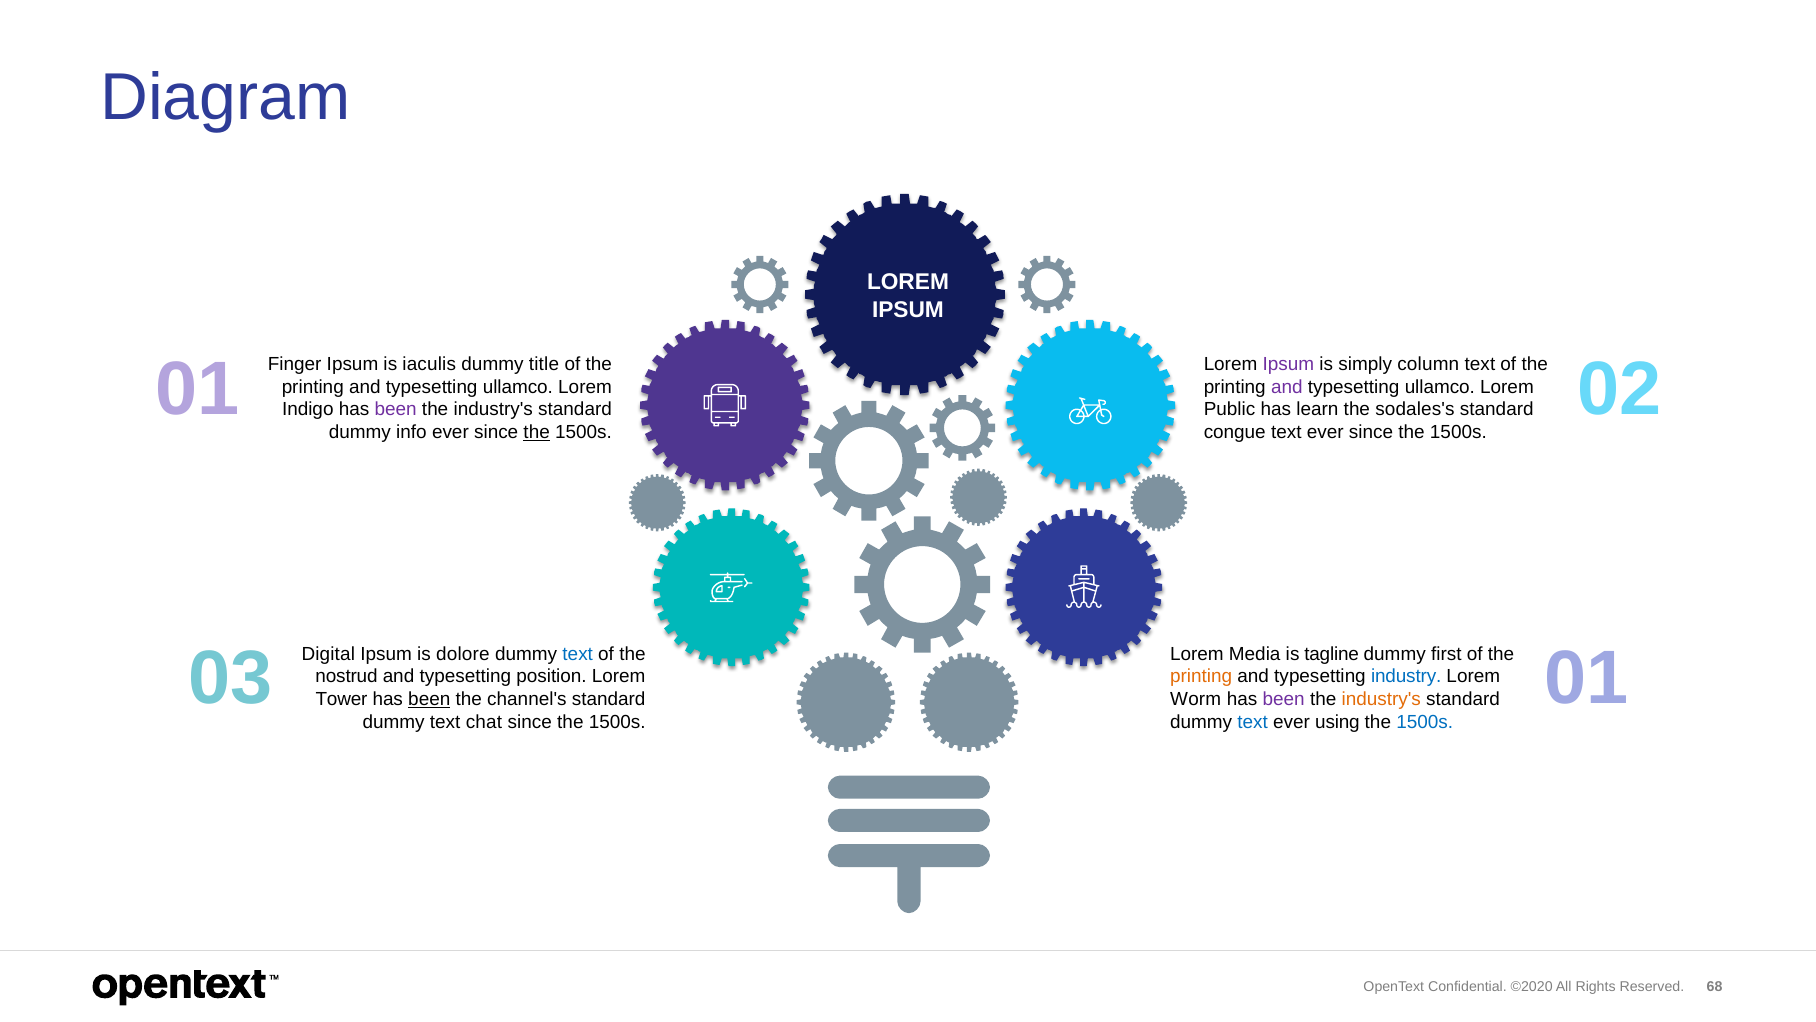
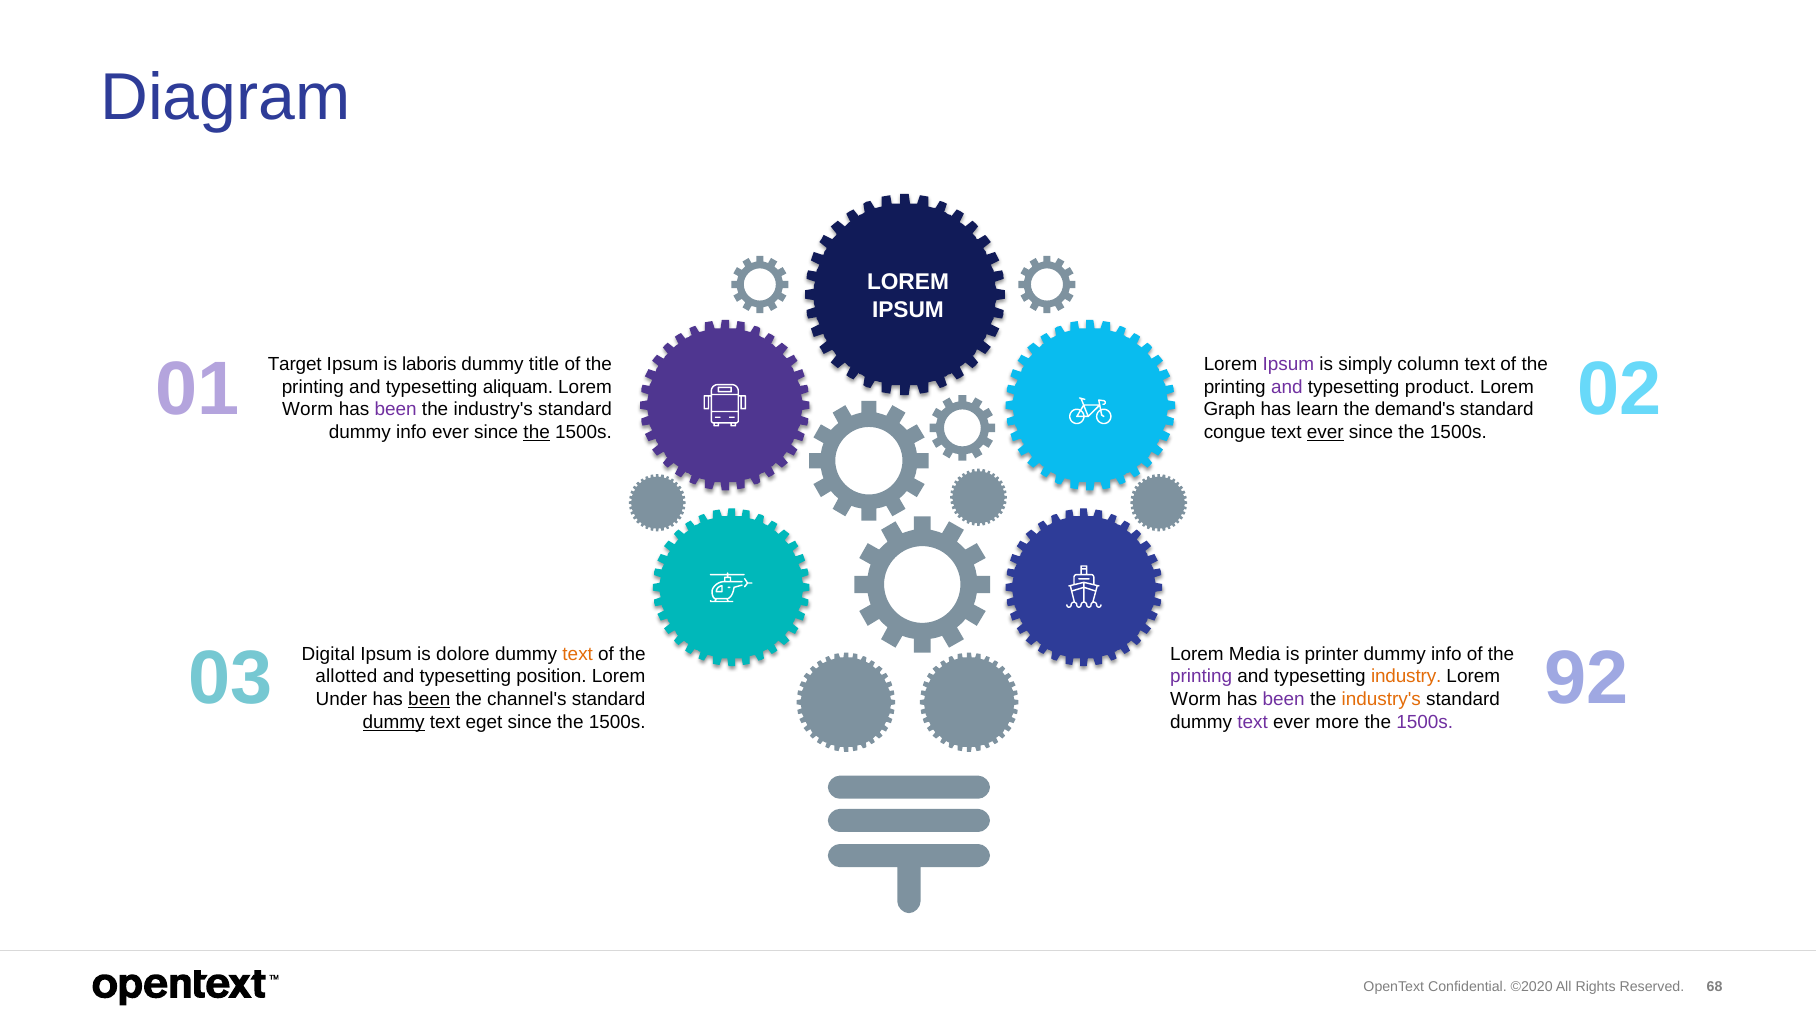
Finger: Finger -> Target (295, 364)
iaculis: iaculis -> laboris (429, 364)
ullamco: ullamco -> aliquam (518, 387)
ullamco: ullamco -> product (1440, 387)
Indigo: Indigo -> Worm (308, 410)
Public: Public -> Graph (1230, 410)
sodales's: sodales's -> demand's (1415, 410)
ever underline: none -> present (1325, 432)
03 01: 01 -> 92 (1586, 679)
text colour: blue -> orange (578, 654)
tagline: tagline -> printer (1332, 654)
first: first -> info (1446, 654)
nostrud: nostrud -> allotted (346, 676)
printing colour: orange -> purple (1201, 676)
industry colour: blue -> orange (1406, 676)
Tower: Tower -> Under (341, 699)
dummy underline: none -> present (394, 722)
chat: chat -> eget (484, 722)
text colour: blue -> purple (1253, 722)
using: using -> more (1337, 722)
1500s colour: blue -> purple (1425, 722)
